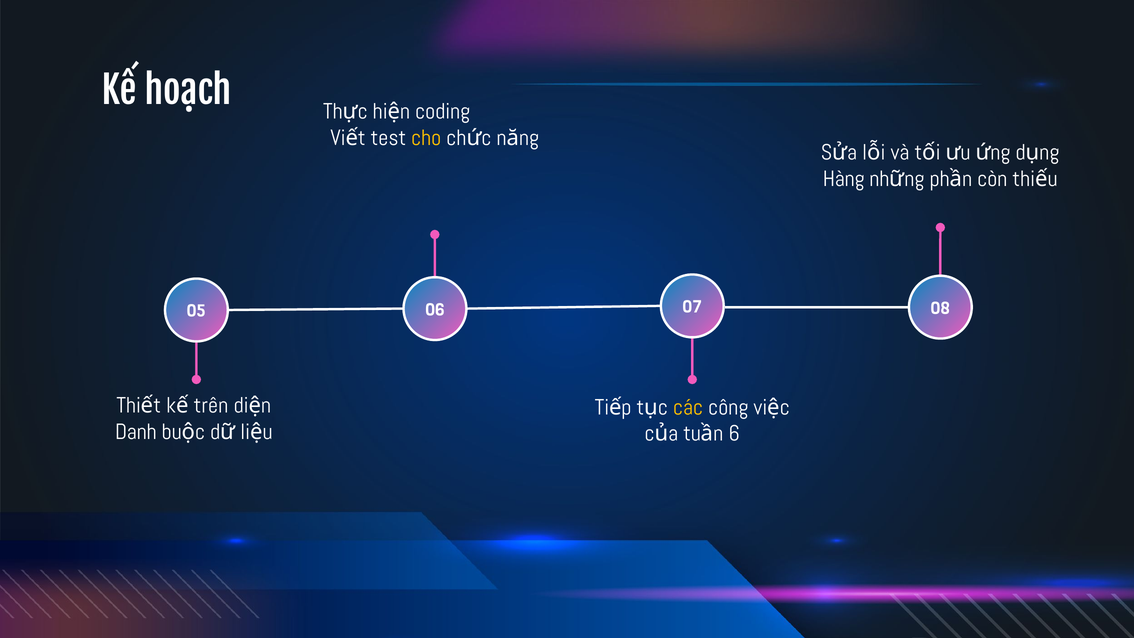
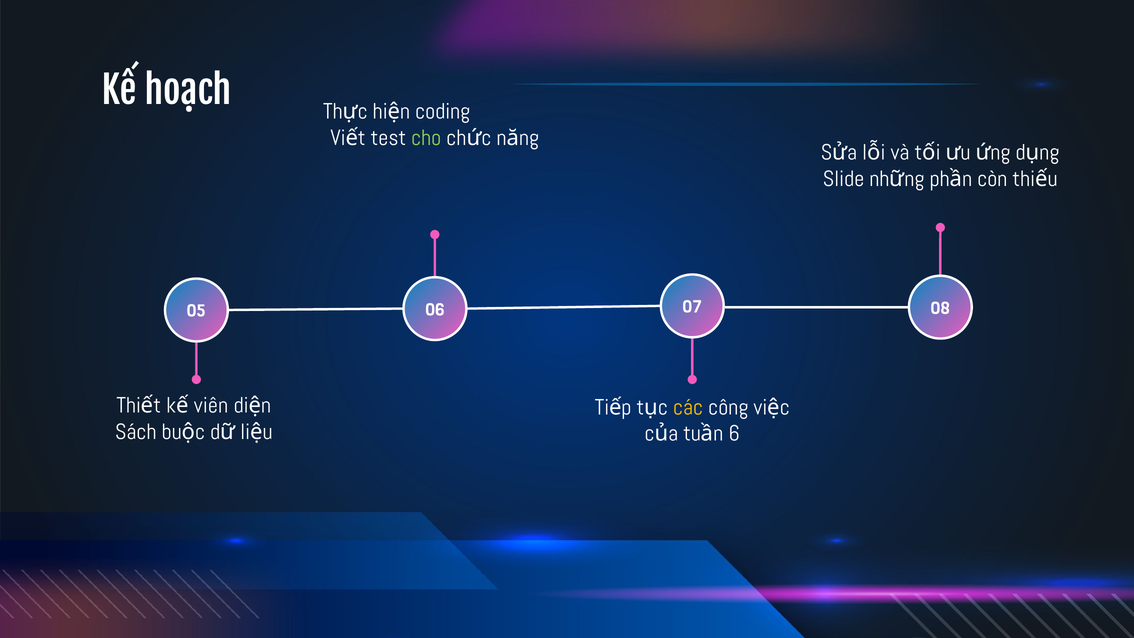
cho colour: yellow -> light green (426, 138)
Hàng: Hàng -> Slide (844, 179)
trên: trên -> viên (211, 406)
Danh: Danh -> Sách (136, 432)
